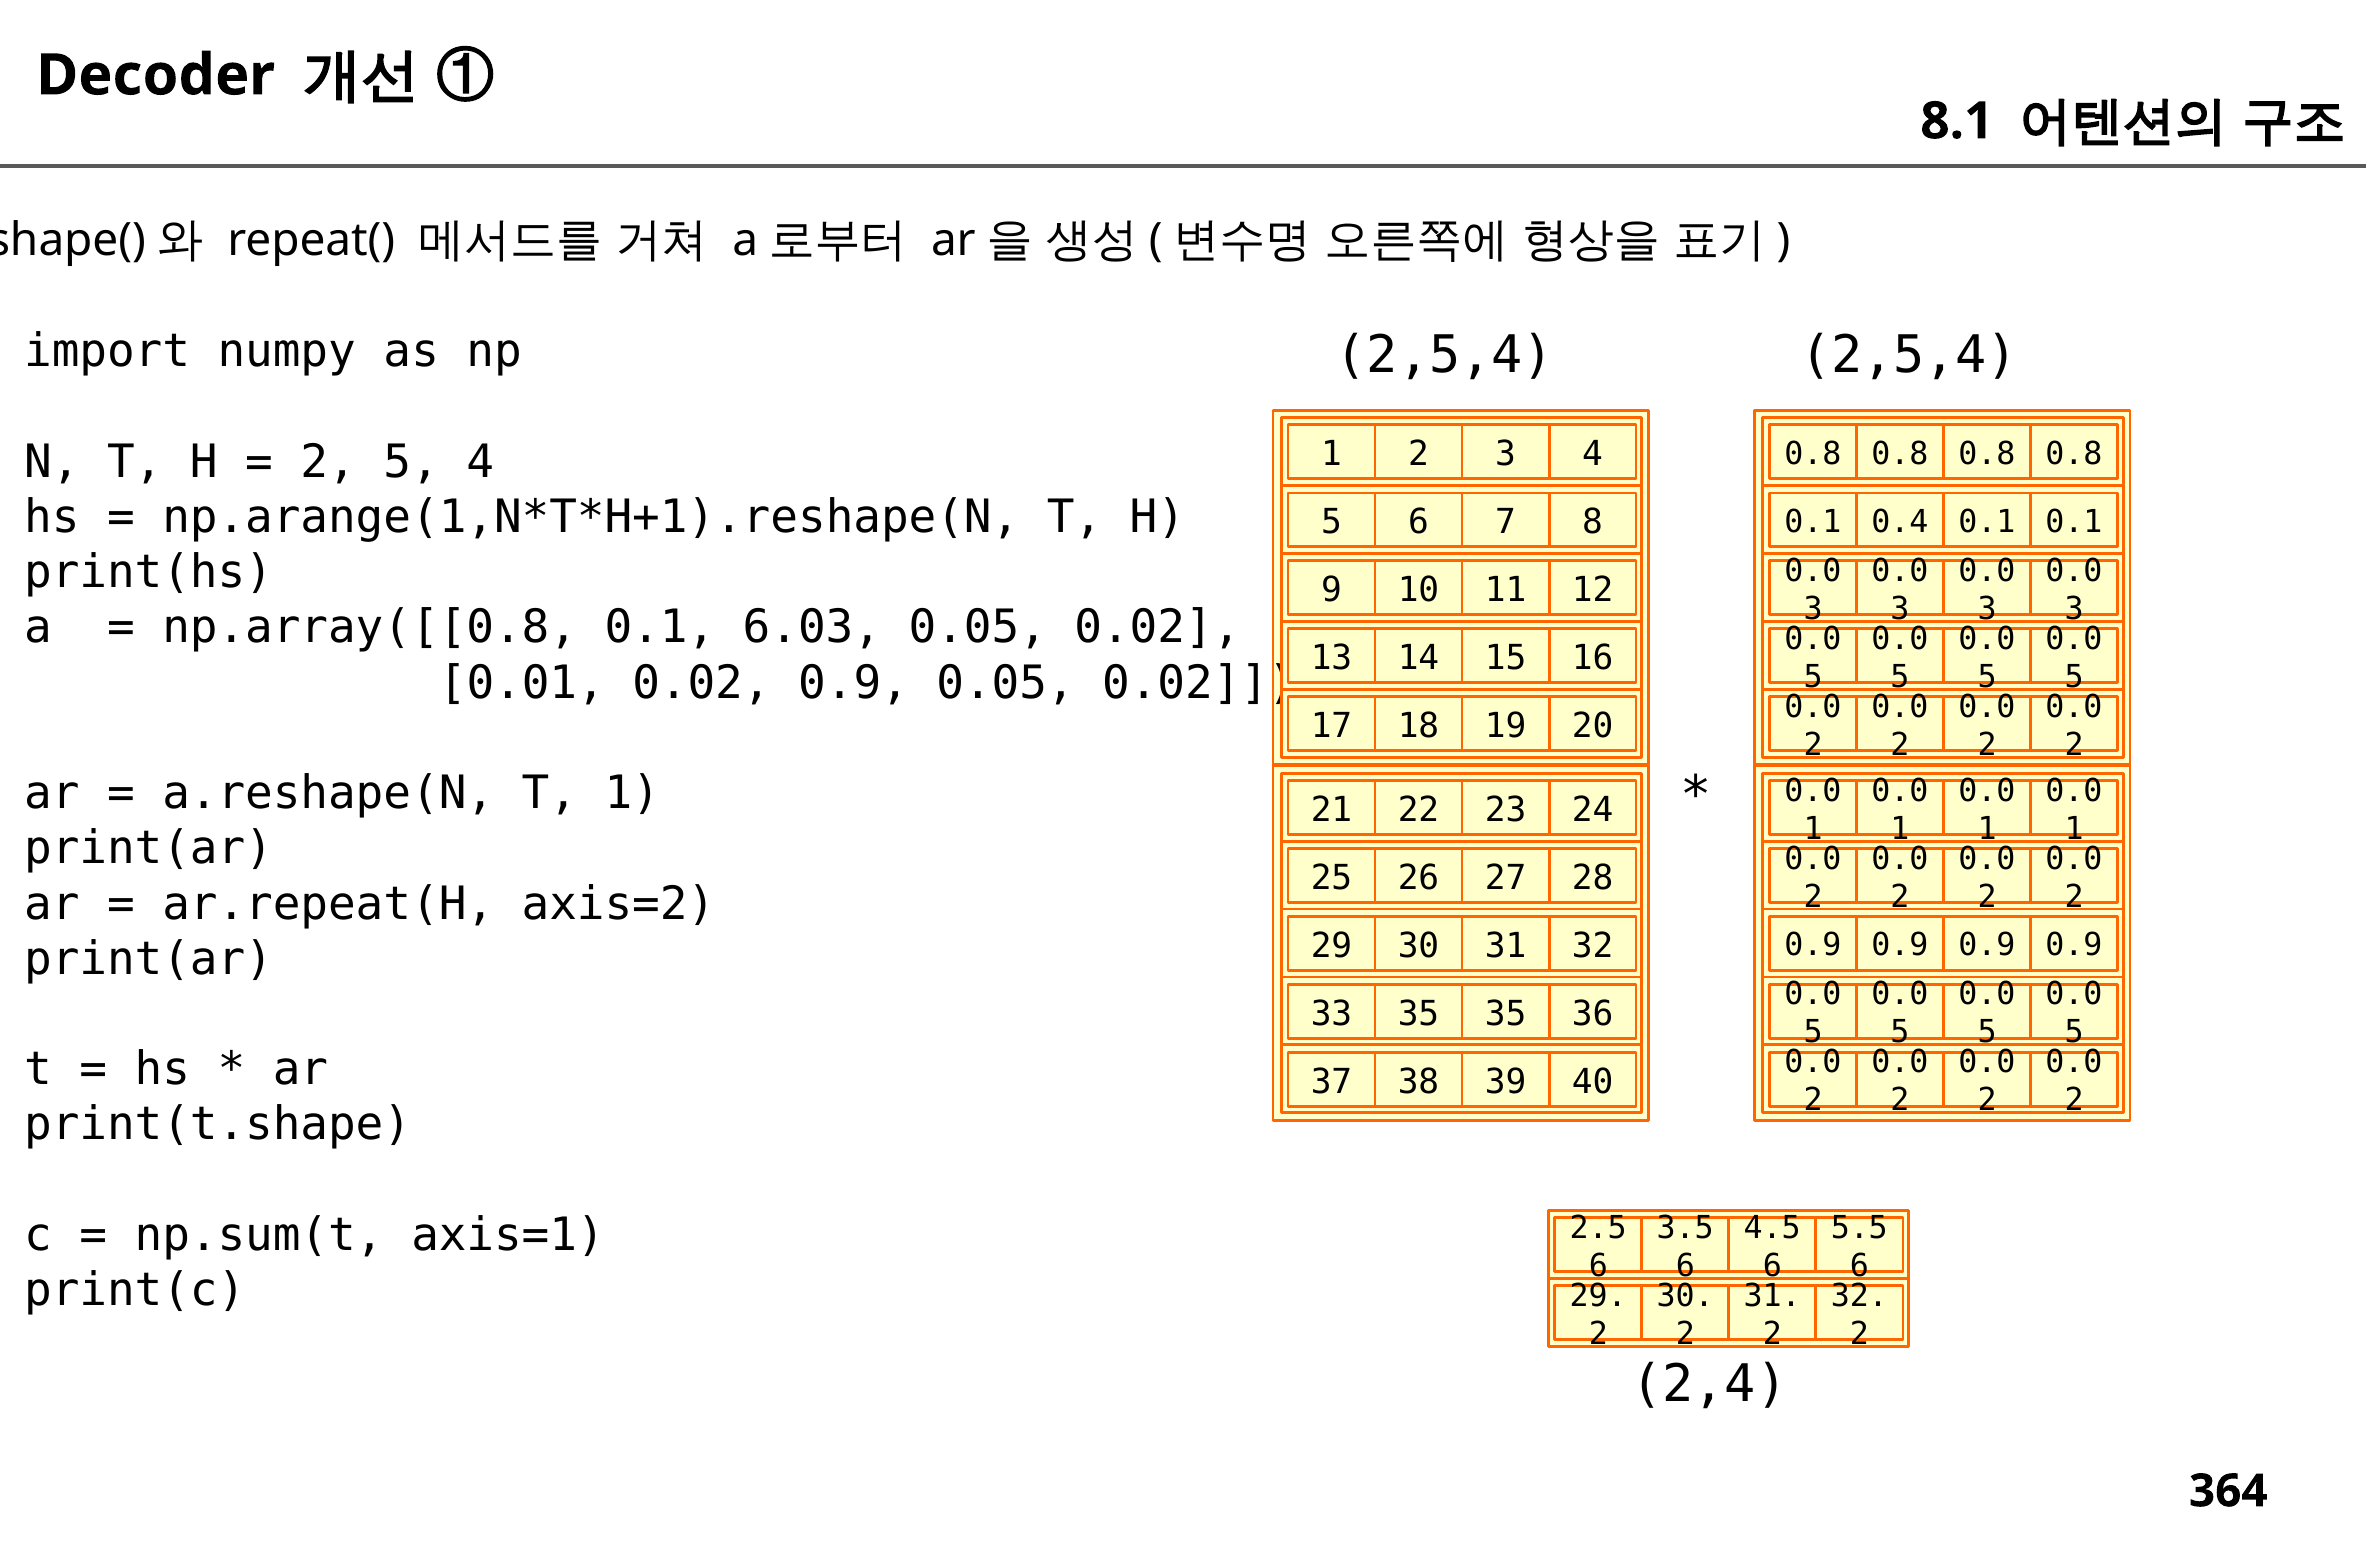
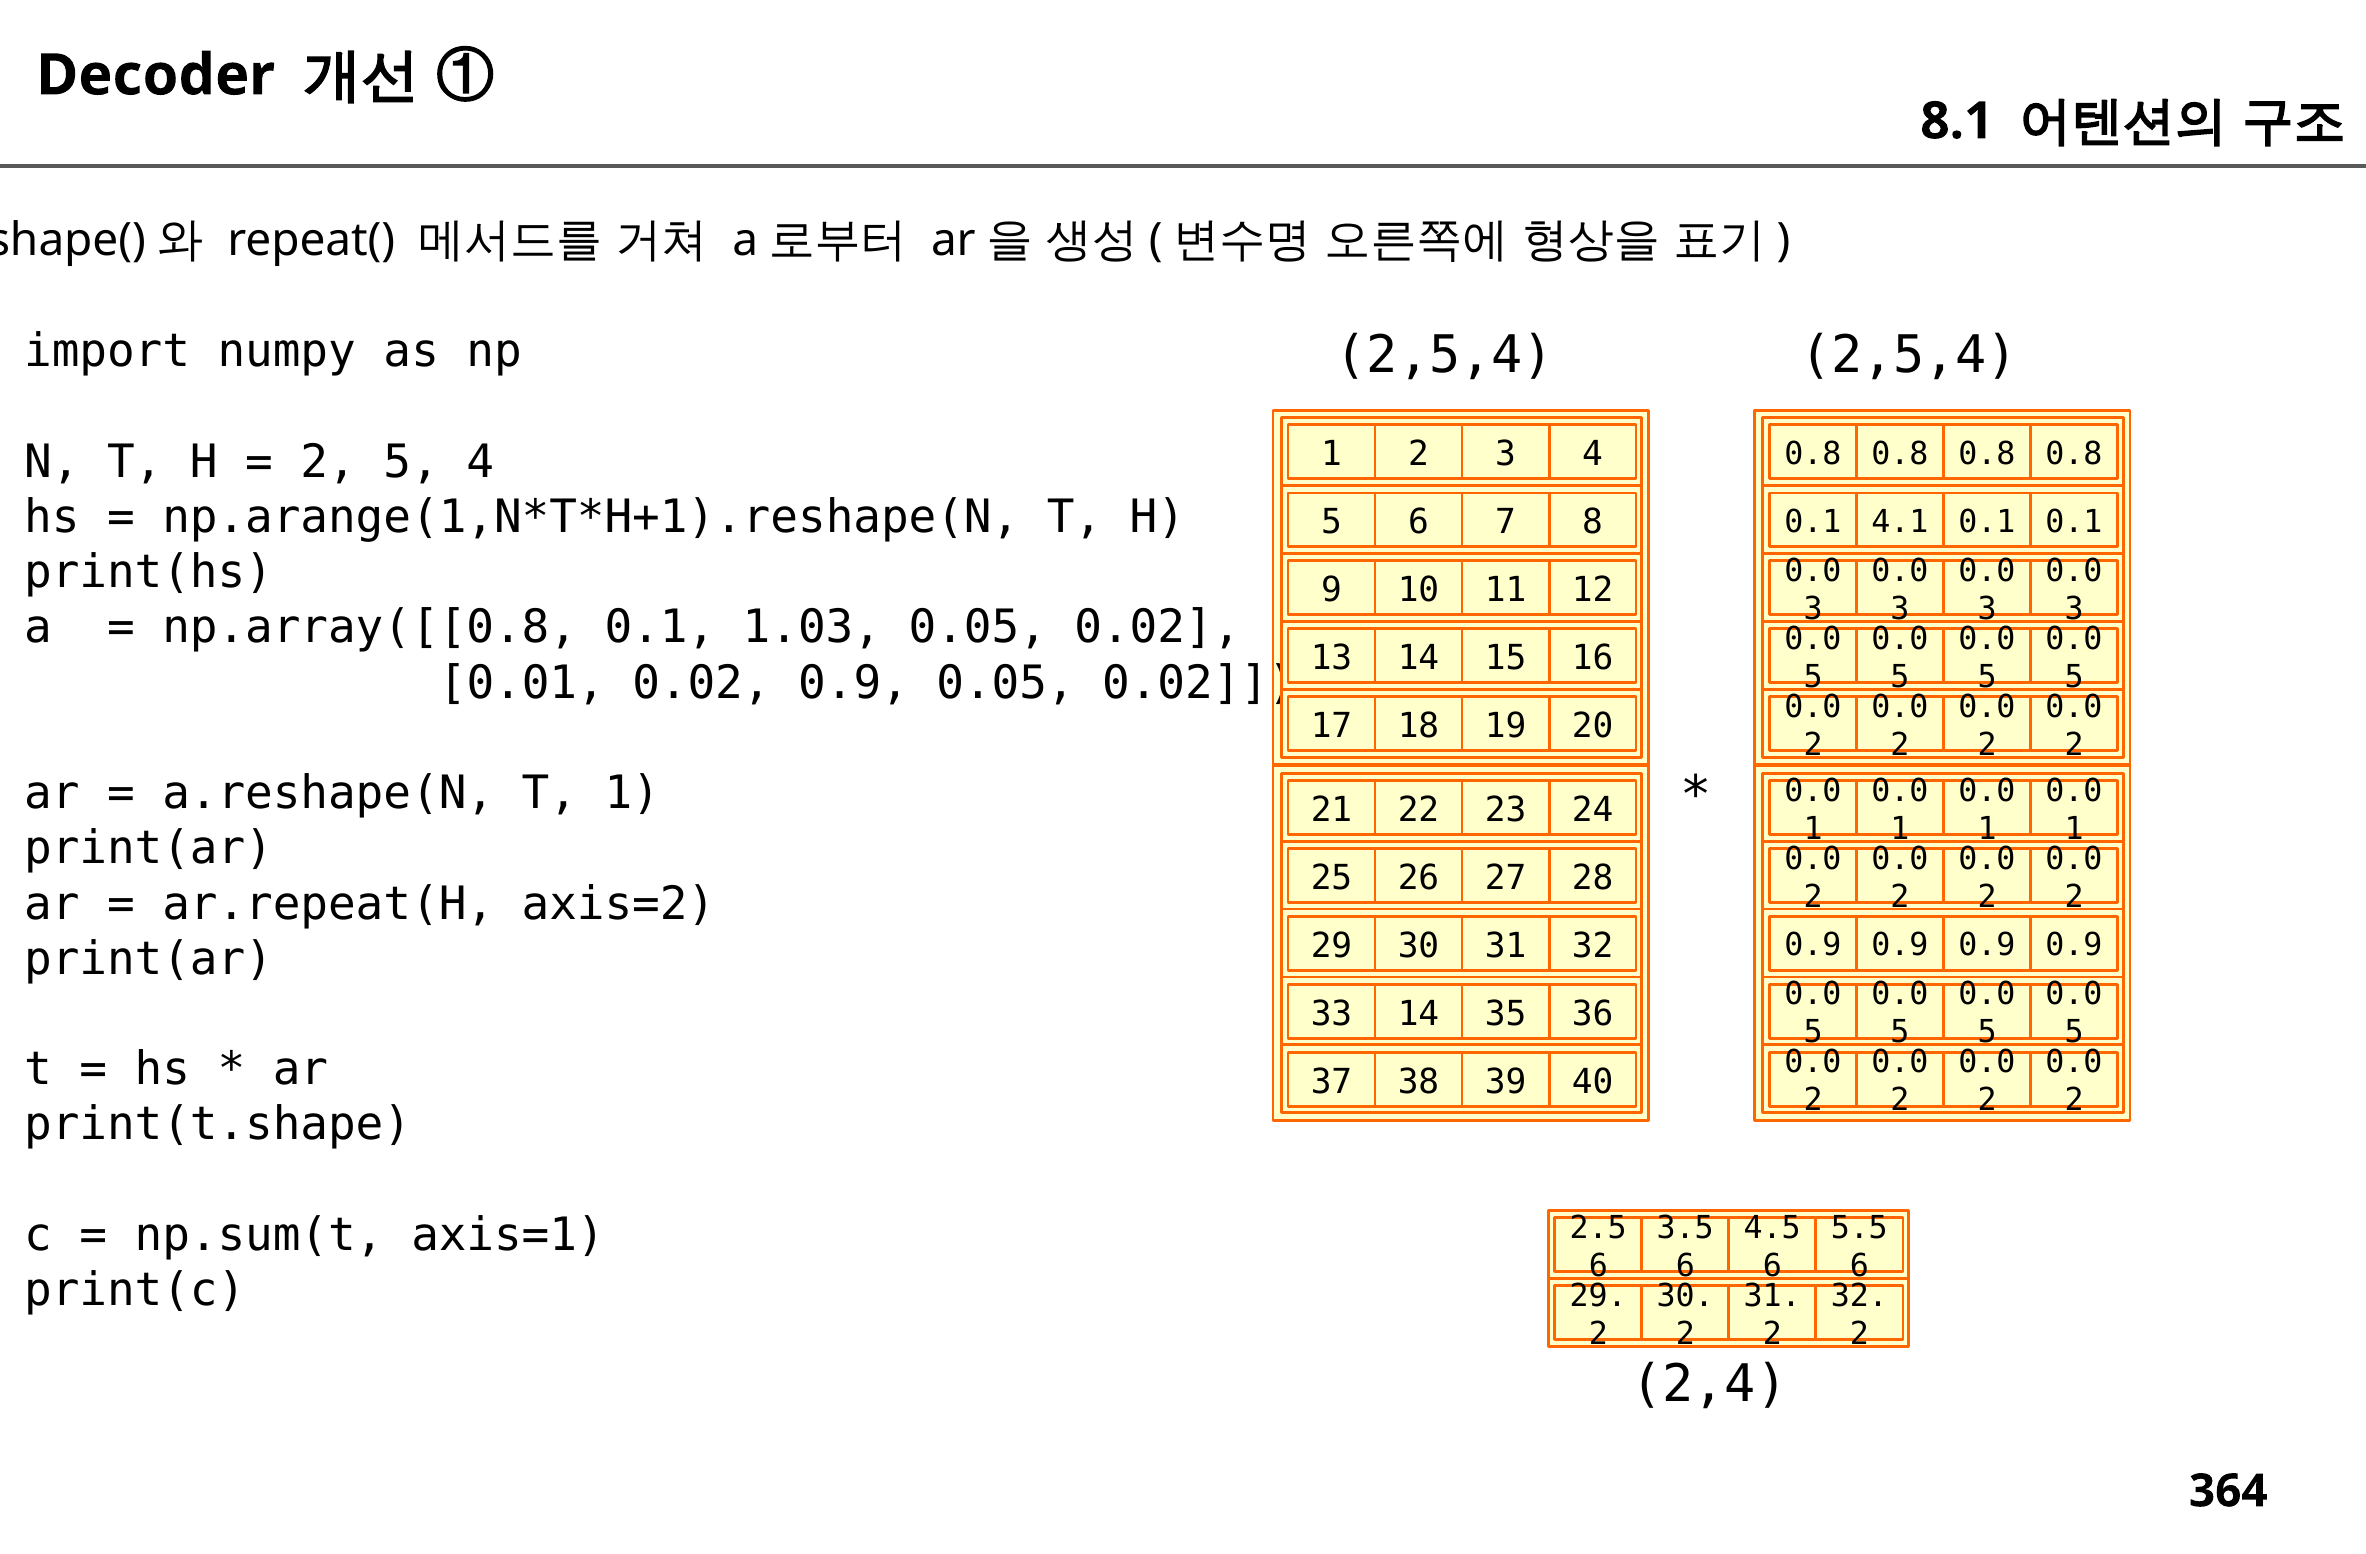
0.4: 0.4 -> 4.1 (1900, 522)
6.03: 6.03 -> 1.03 (812, 628)
33 35: 35 -> 14 (1419, 1014)
